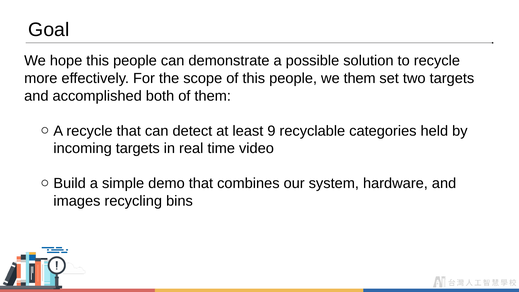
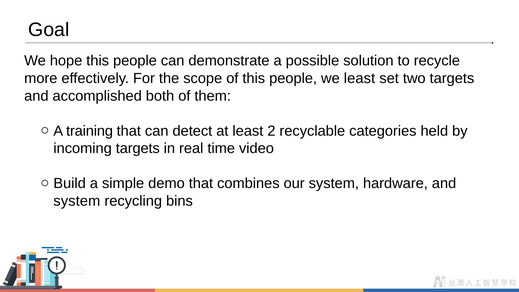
we them: them -> least (359, 78)
A recycle: recycle -> training (90, 131)
9: 9 -> 2 (271, 131)
images: images -> system (77, 201)
